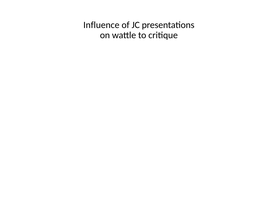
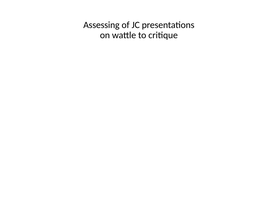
Influence: Influence -> Assessing (101, 25)
